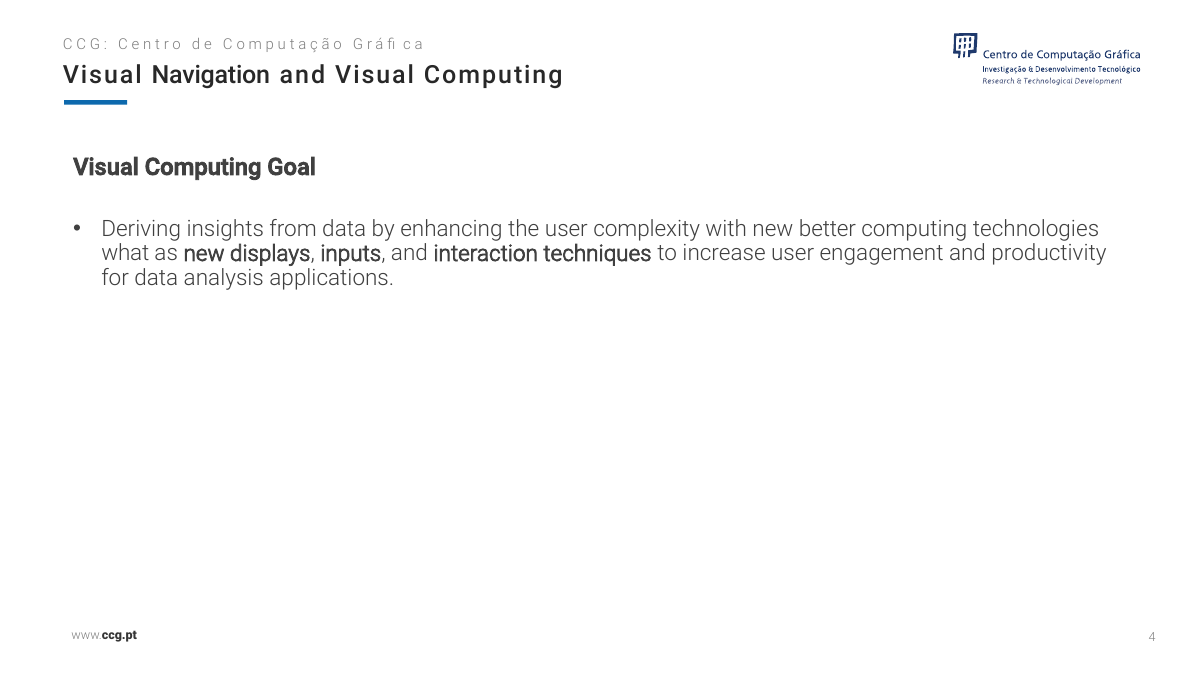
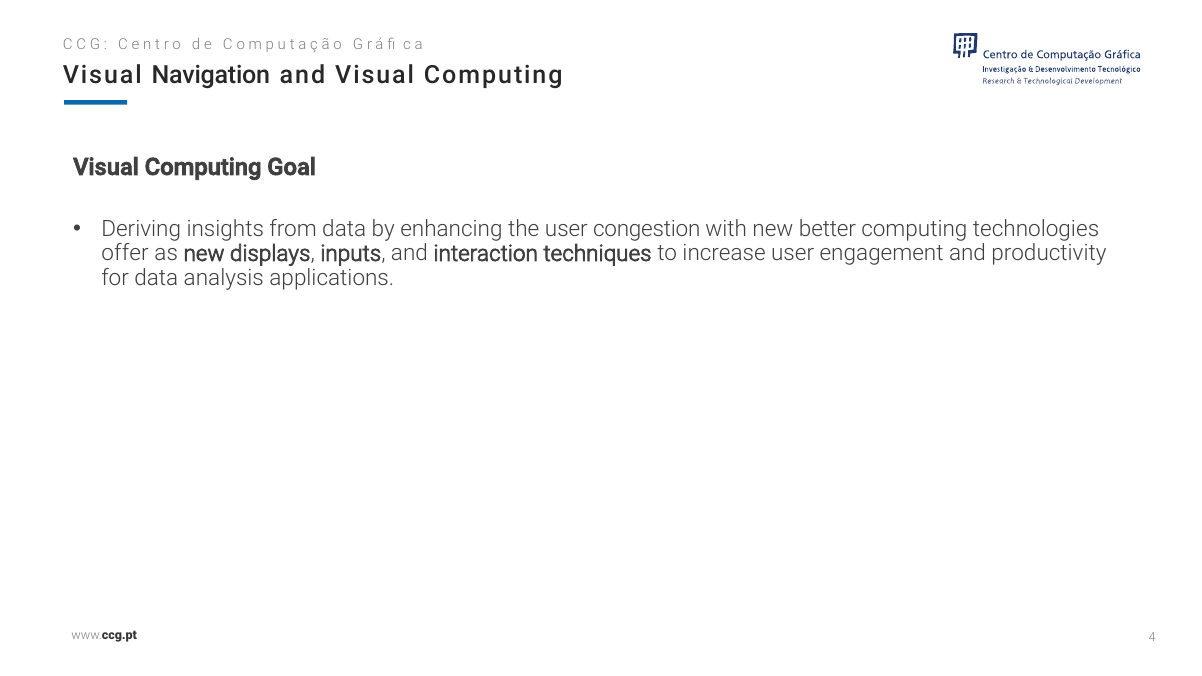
complexity: complexity -> congestion (647, 229)
what: what -> offer (125, 254)
